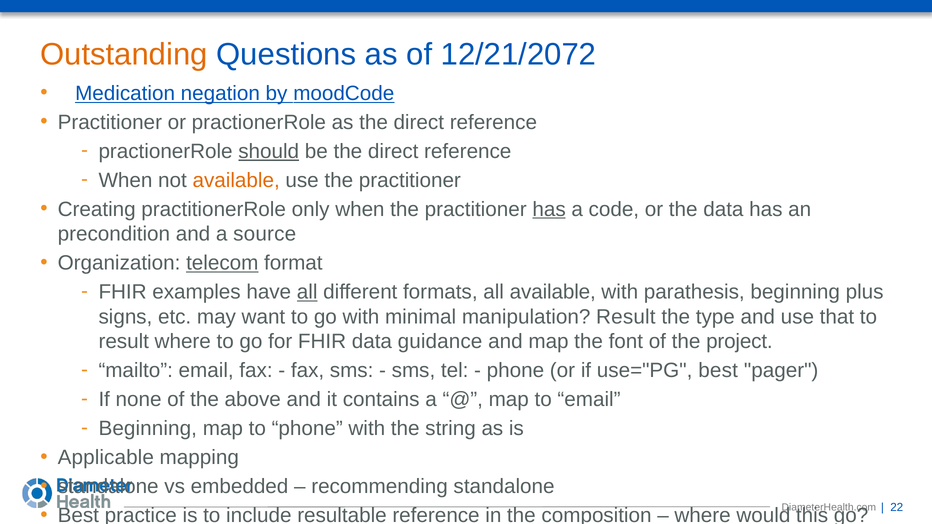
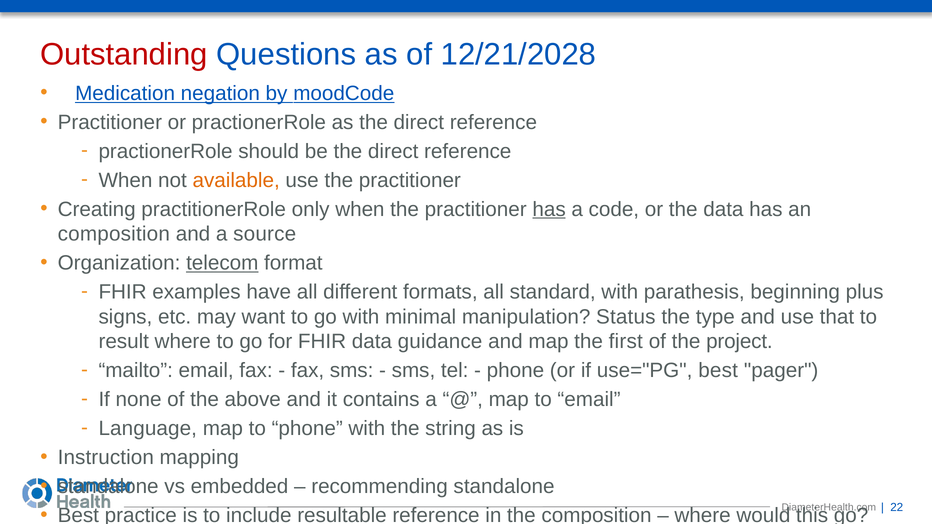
Outstanding colour: orange -> red (124, 55)
12/21/2072: 12/21/2072 -> 12/21/2028 (518, 55)
should underline: present -> none (269, 151)
precondition: precondition -> composition (114, 234)
all underline: present -> none (307, 292)
all available: available -> standard (553, 292)
manipulation Result: Result -> Status (626, 317)
font: font -> first (626, 342)
Beginning: Beginning -> Language (148, 429)
Applicable: Applicable -> Instruction (106, 458)
